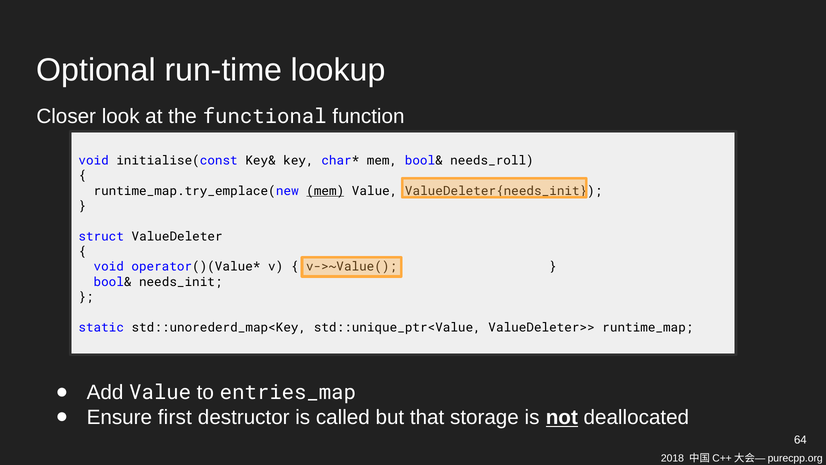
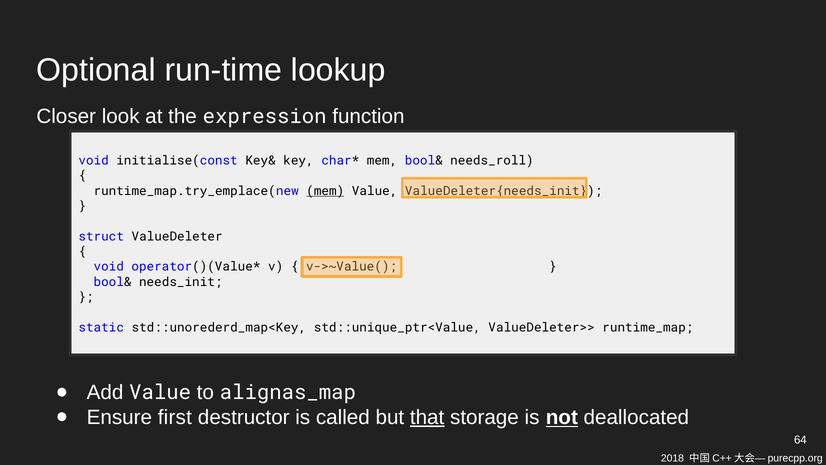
functional: functional -> expression (265, 116)
entries_map: entries_map -> alignas_map (288, 392)
that underline: none -> present (427, 417)
